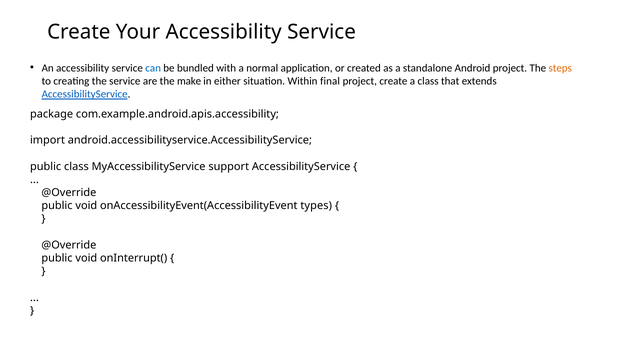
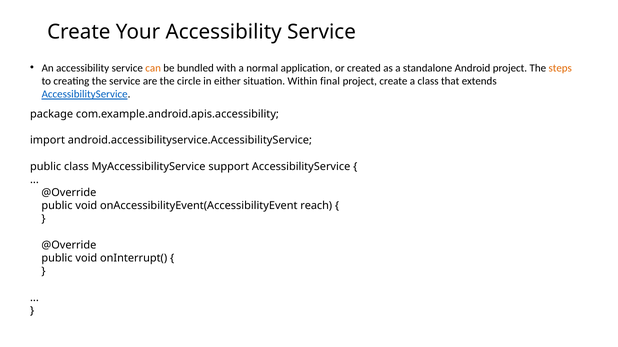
can colour: blue -> orange (153, 68)
make: make -> circle (189, 81)
types: types -> reach (316, 206)
